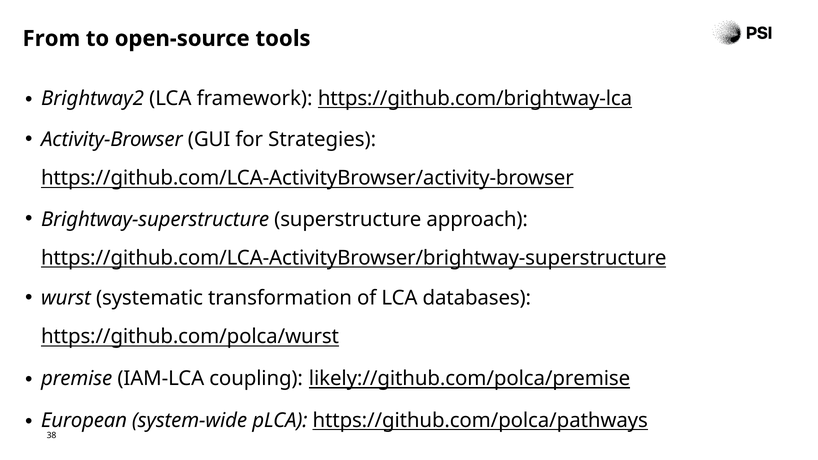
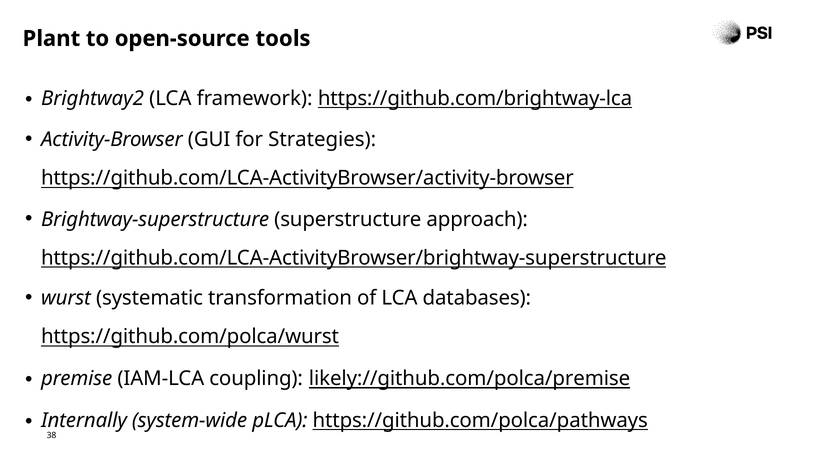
From: From -> Plant (51, 39)
European: European -> Internally (84, 420)
